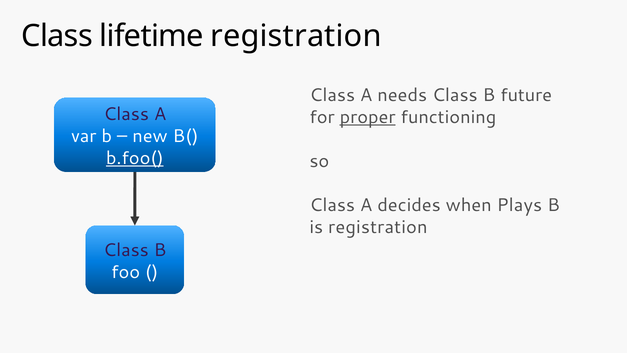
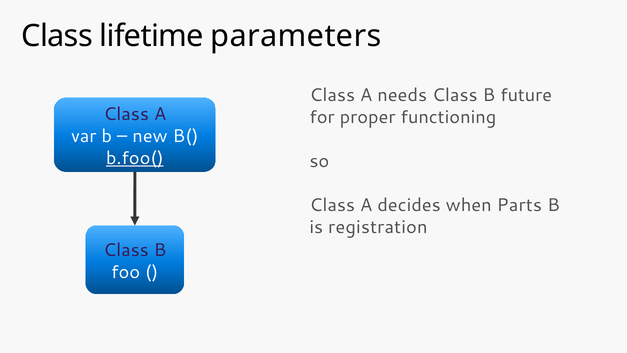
lifetime registration: registration -> parameters (296, 36)
proper underline: present -> none (368, 117)
Plays: Plays -> Parts (519, 205)
